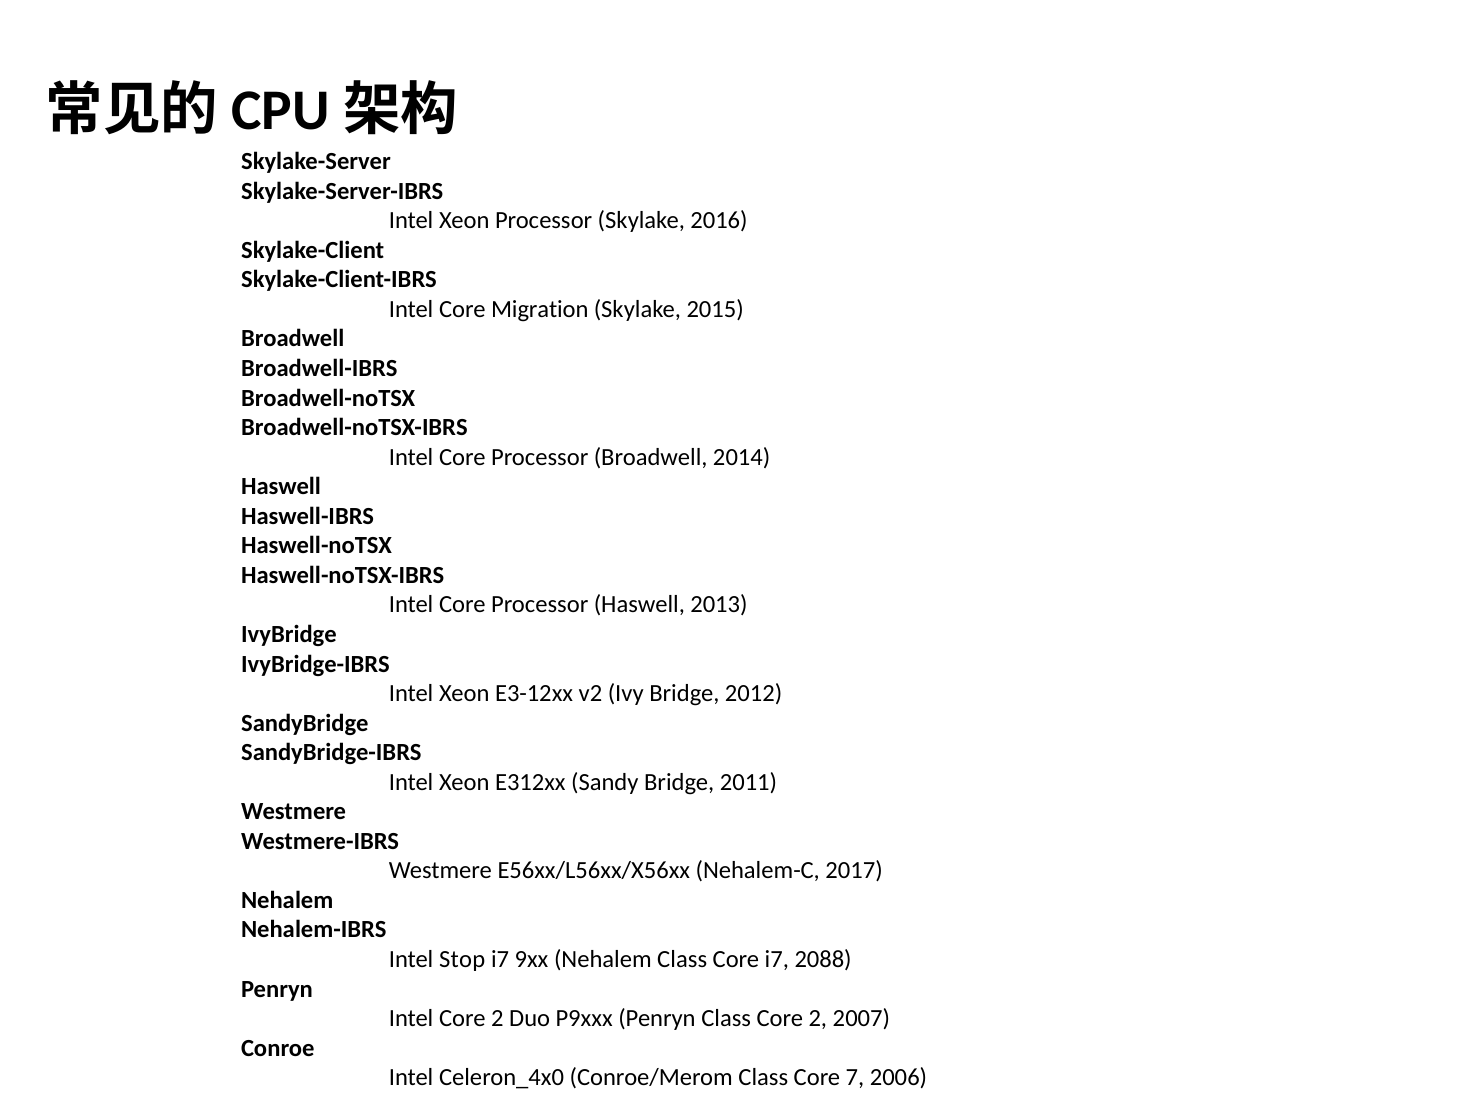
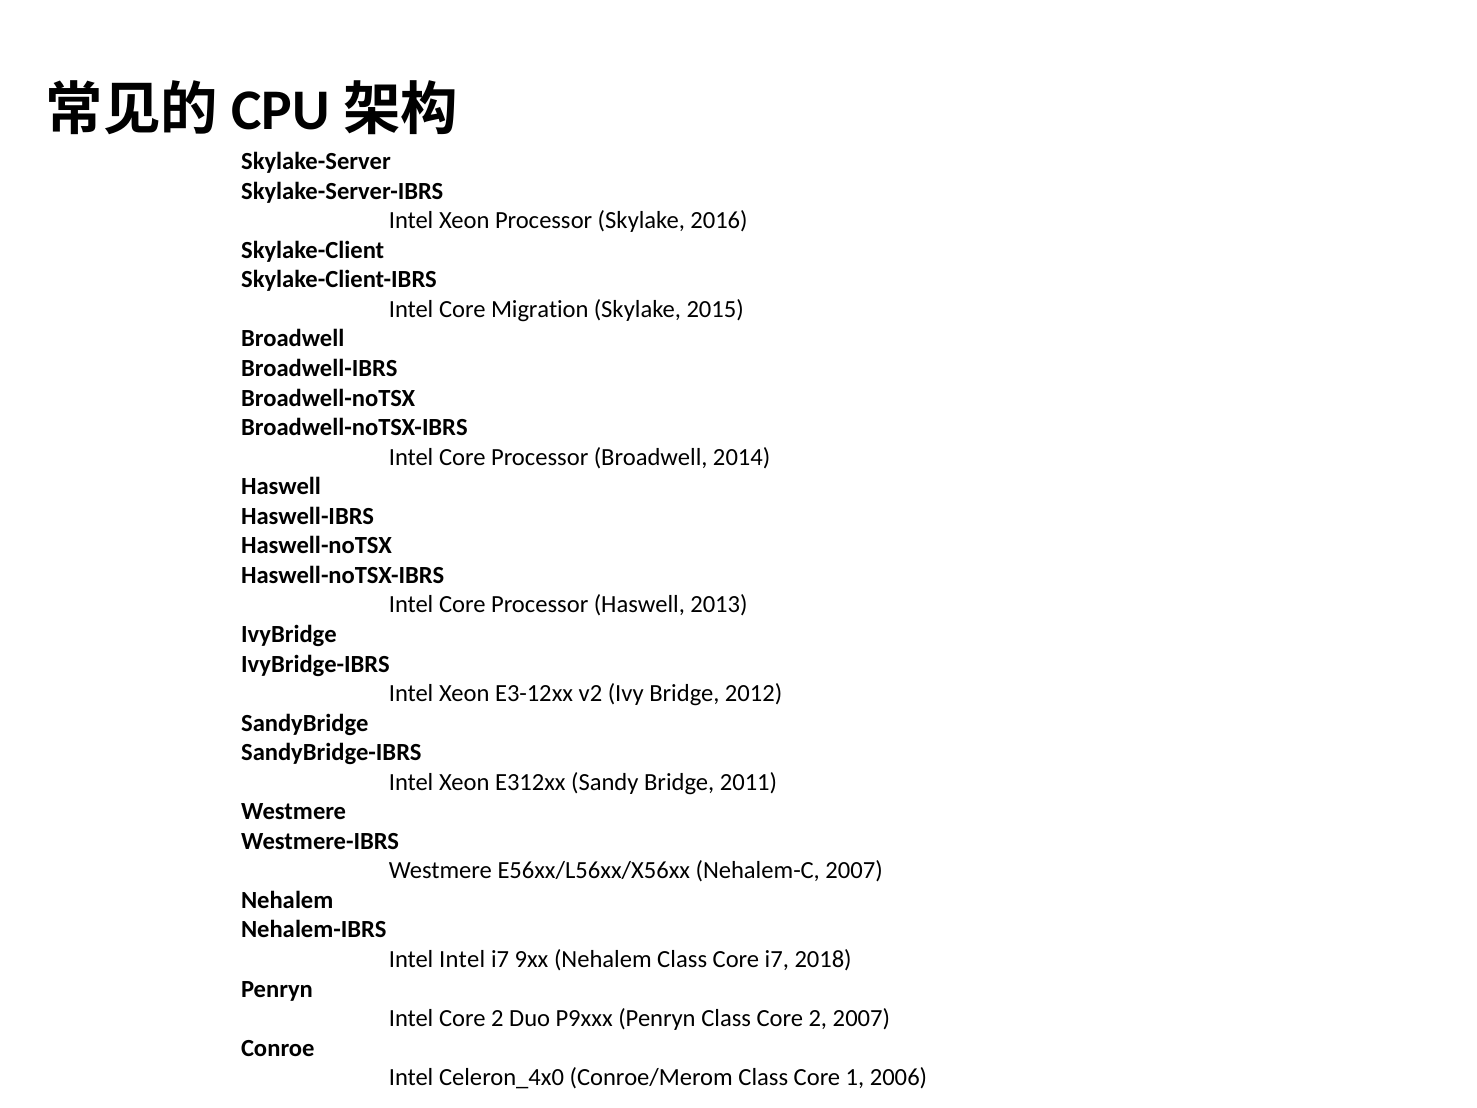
Nehalem-C 2017: 2017 -> 2007 (854, 871)
Intel Stop: Stop -> Intel (462, 959)
2088: 2088 -> 2018 (823, 959)
7: 7 -> 1 (855, 1077)
